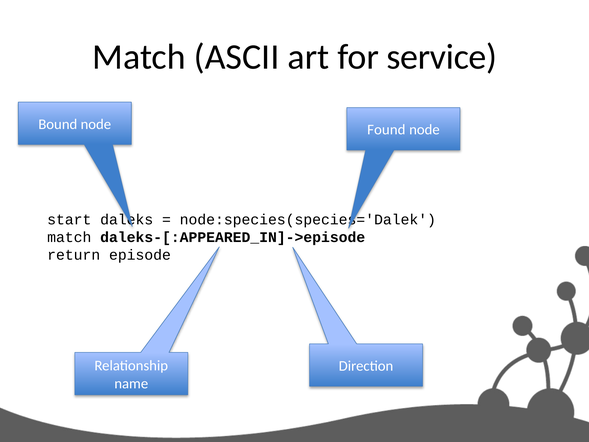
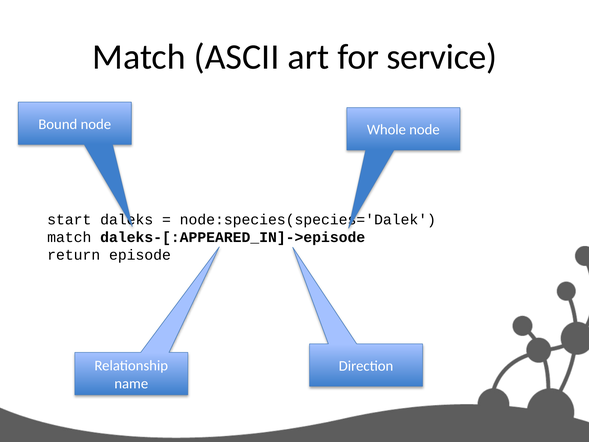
Found: Found -> Whole (386, 130)
